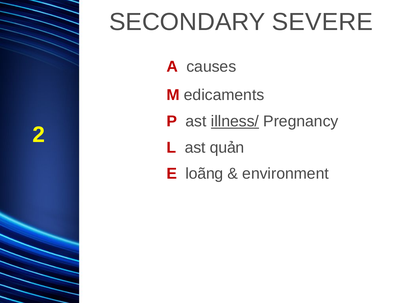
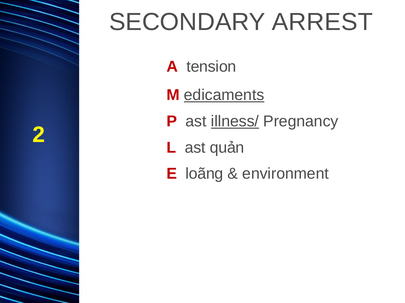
SEVERE: SEVERE -> ARREST (322, 22)
causes: causes -> tension (211, 67)
edicaments underline: none -> present (224, 95)
